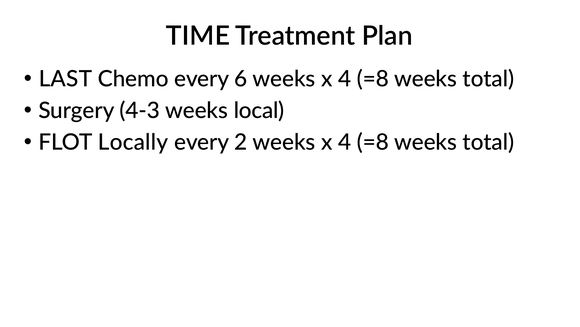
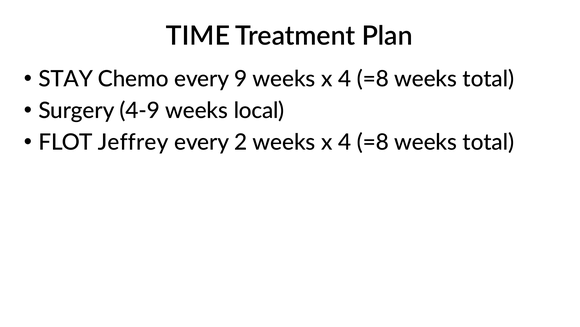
LAST: LAST -> STAY (66, 79)
6: 6 -> 9 (241, 79)
4-3: 4-3 -> 4-9 (140, 111)
Locally: Locally -> Jeffrey (133, 142)
